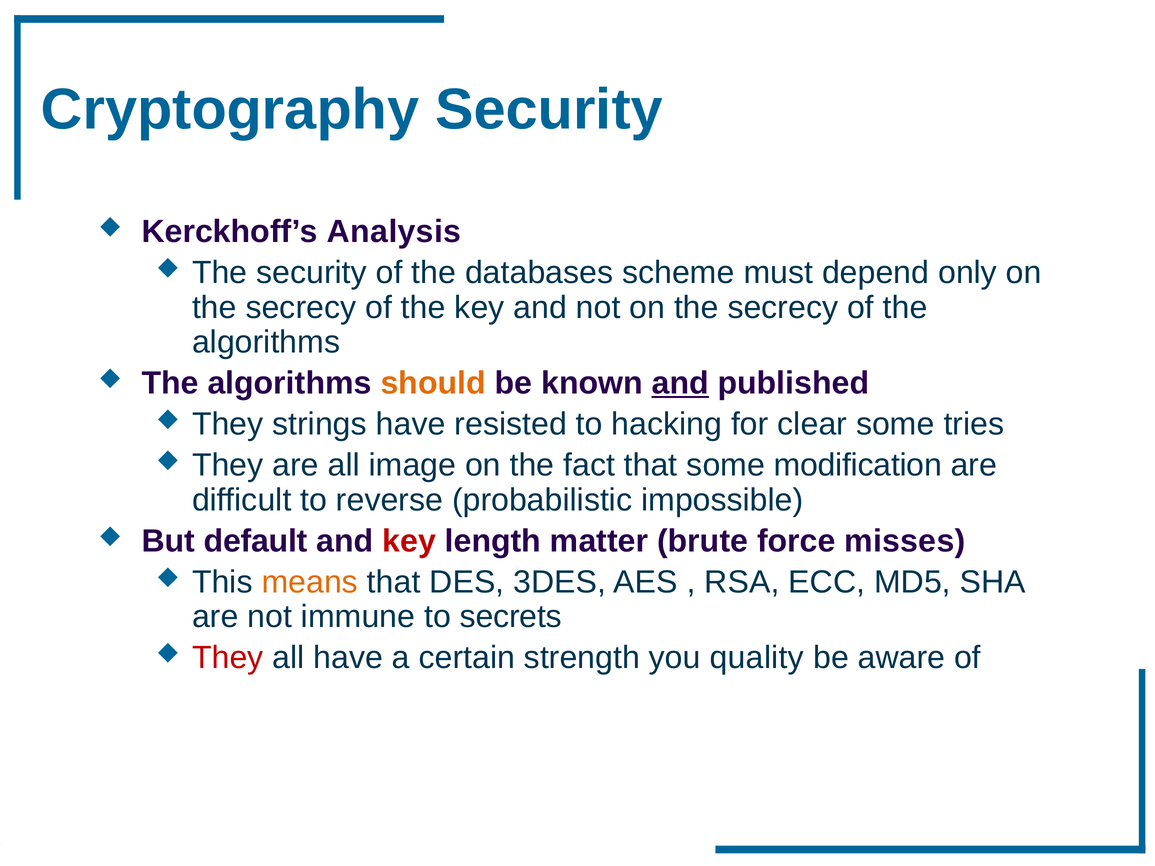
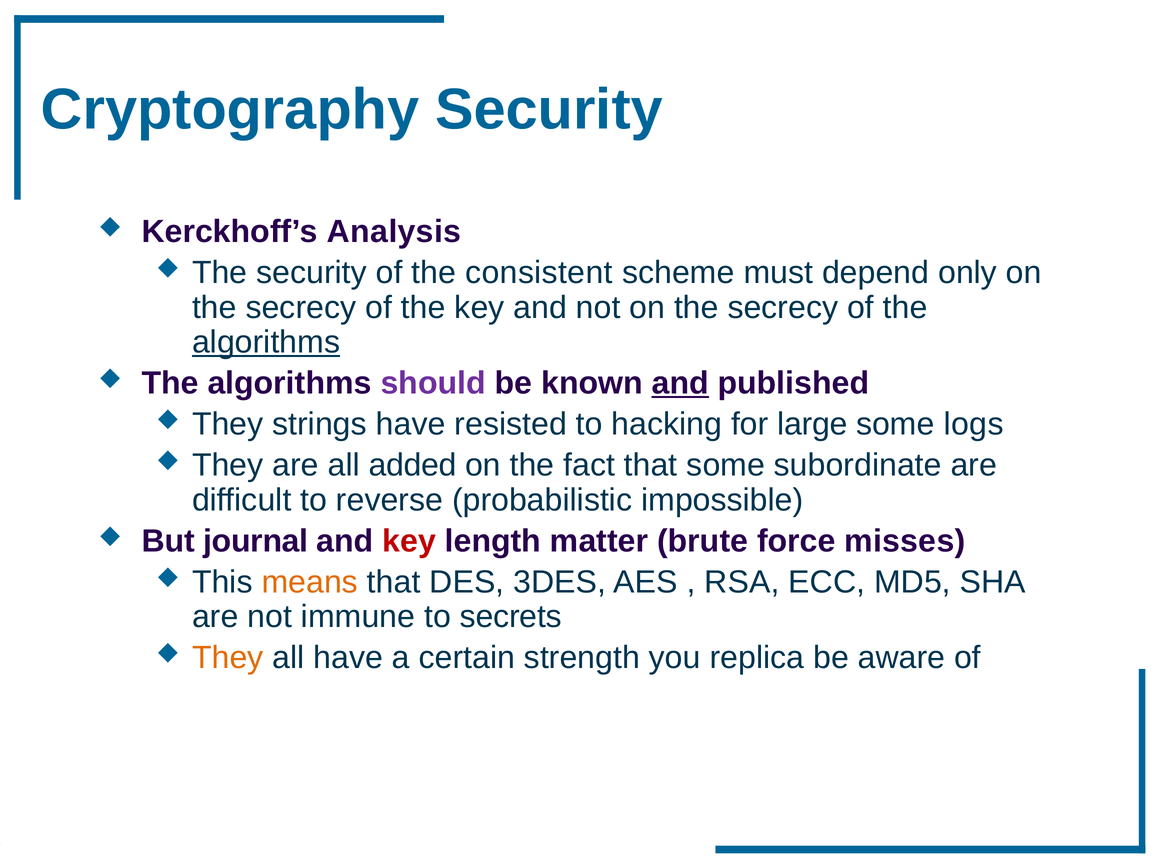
databases: databases -> consistent (539, 273)
algorithms underline: none -> present (266, 342)
should colour: orange -> purple (433, 383)
clear: clear -> large (812, 424)
tries: tries -> logs (974, 424)
image: image -> added (413, 465)
modification: modification -> subordinate (858, 465)
default: default -> journal (256, 541)
They colour: red -> orange (228, 658)
quality: quality -> replica (757, 658)
